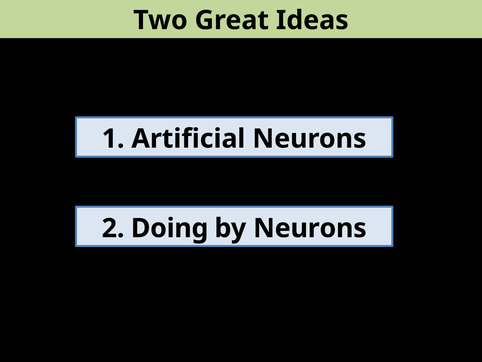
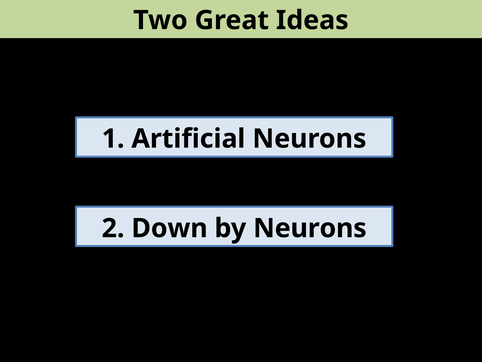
Doing: Doing -> Down (170, 228)
